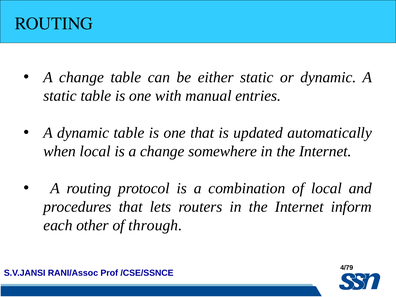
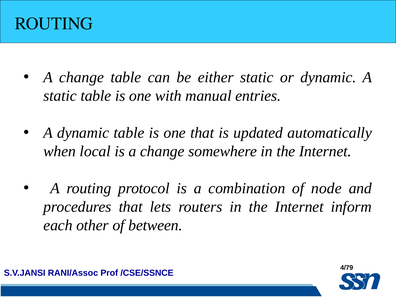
of local: local -> node (326, 188)
through: through -> between (155, 225)
